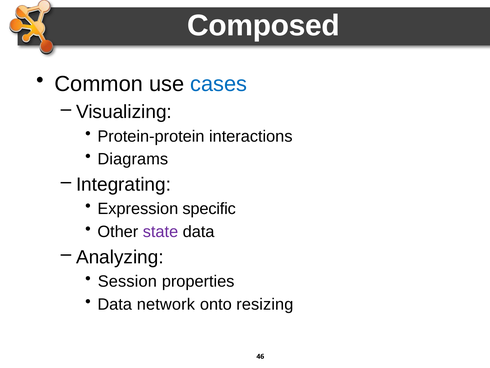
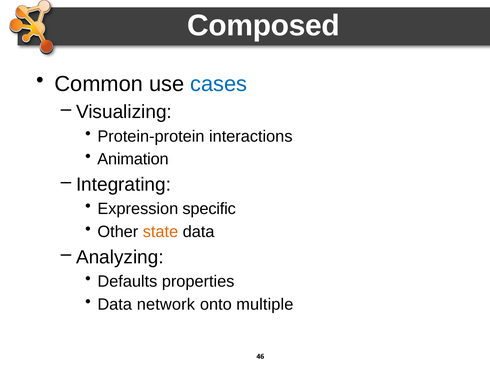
Diagrams: Diagrams -> Animation (133, 159)
state colour: purple -> orange (160, 231)
Session: Session -> Defaults (127, 281)
resizing: resizing -> multiple (265, 304)
